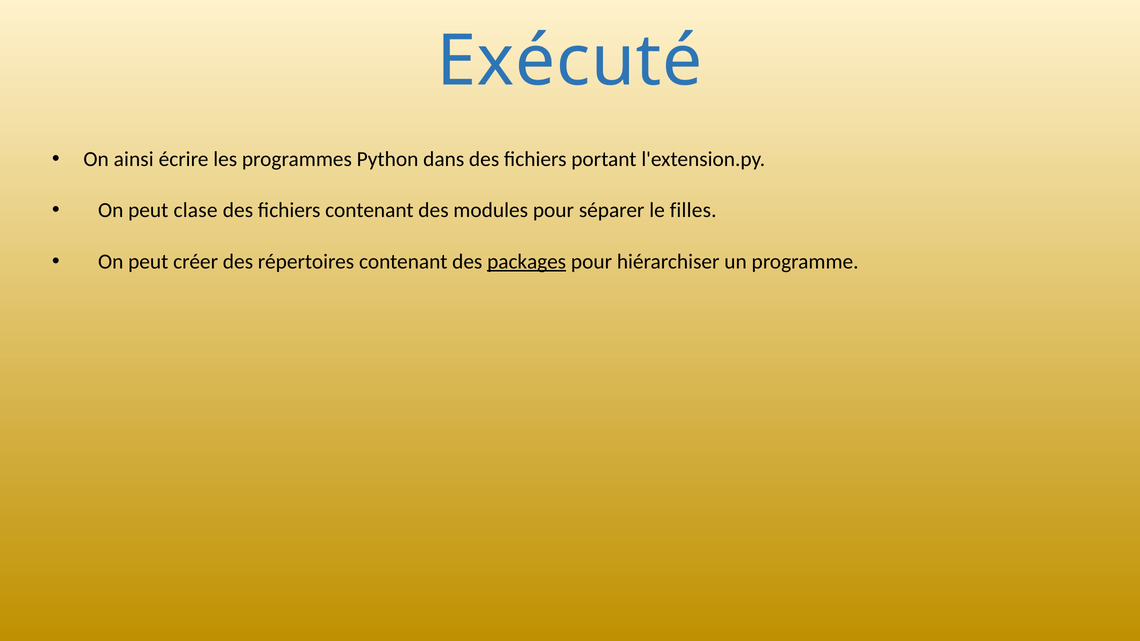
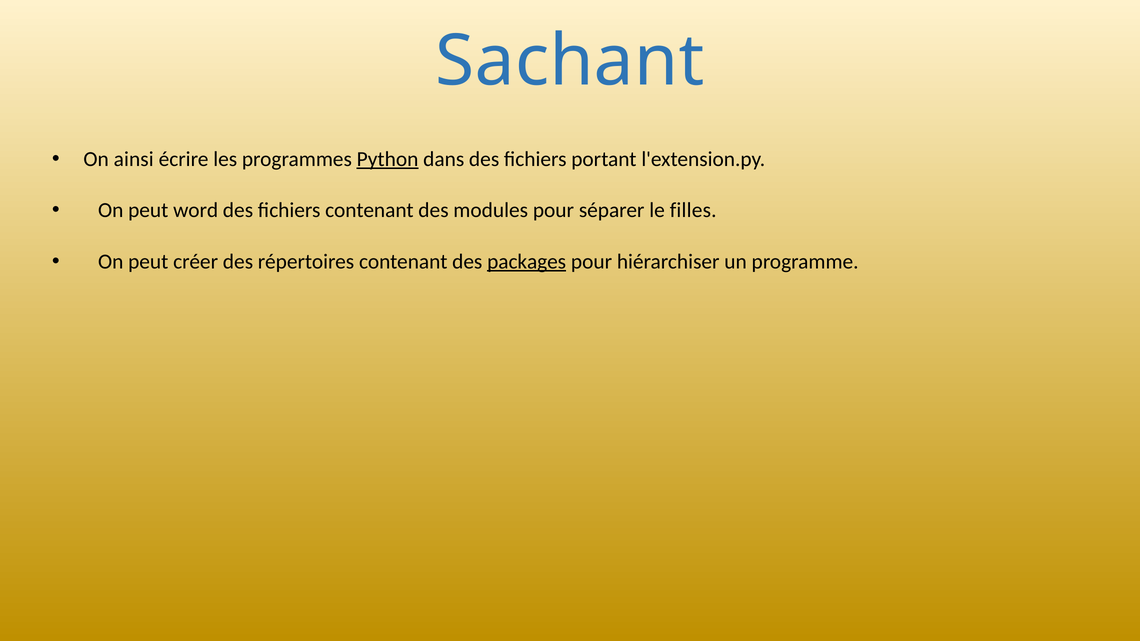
Exécuté: Exécuté -> Sachant (570, 62)
Python underline: none -> present (388, 159)
clase: clase -> word (196, 210)
